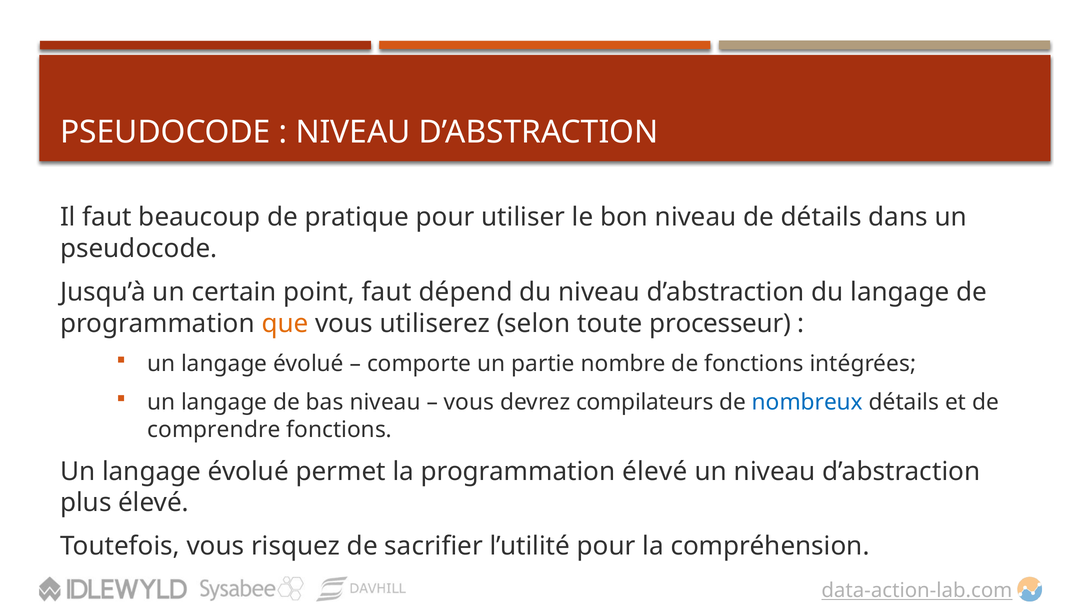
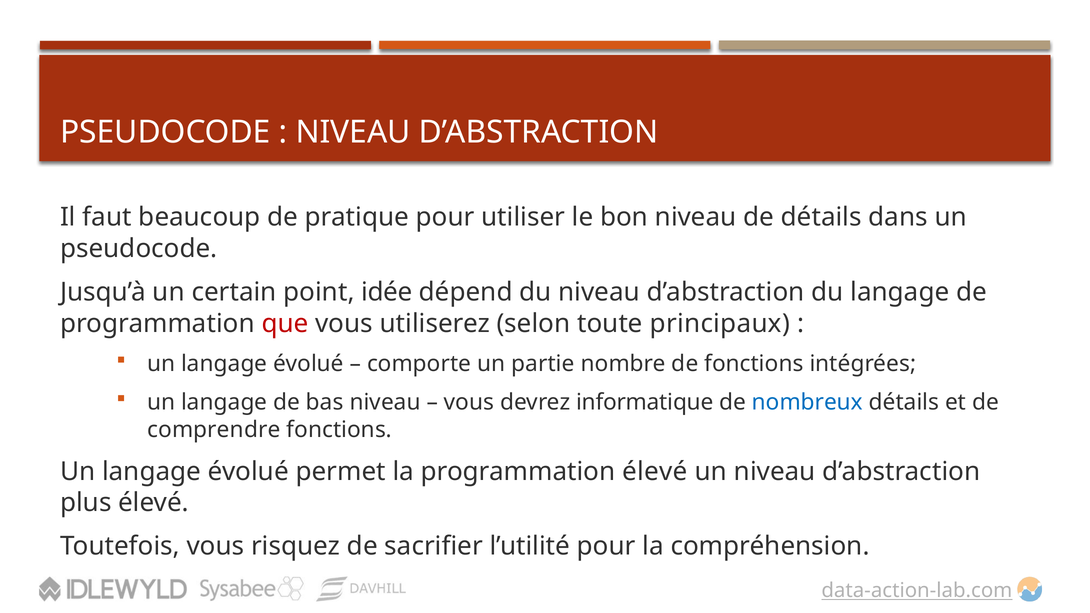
point faut: faut -> idée (387, 292)
que colour: orange -> red (285, 323)
processeur: processeur -> principaux (720, 323)
compilateurs: compilateurs -> informatique (645, 403)
